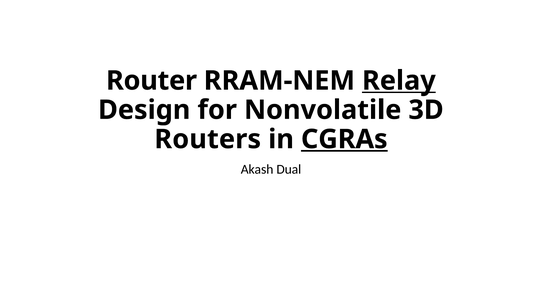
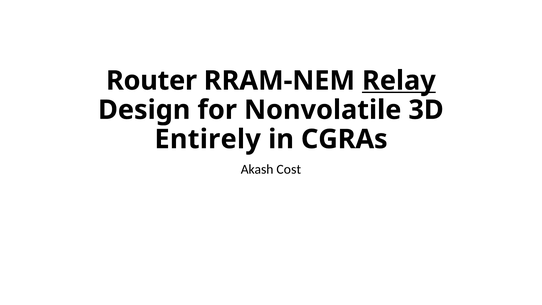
Routers: Routers -> Entirely (208, 139)
CGRAs underline: present -> none (344, 139)
Dual: Dual -> Cost (289, 169)
